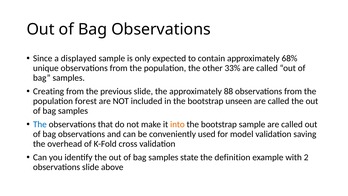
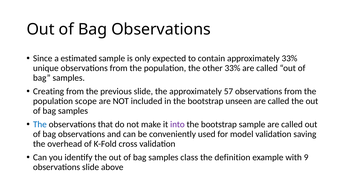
displayed: displayed -> estimated (79, 58)
approximately 68%: 68% -> 33% (289, 58)
88: 88 -> 57 (228, 91)
forest: forest -> scope (86, 101)
into colour: orange -> purple (177, 124)
state: state -> class (189, 157)
2: 2 -> 9 (306, 157)
